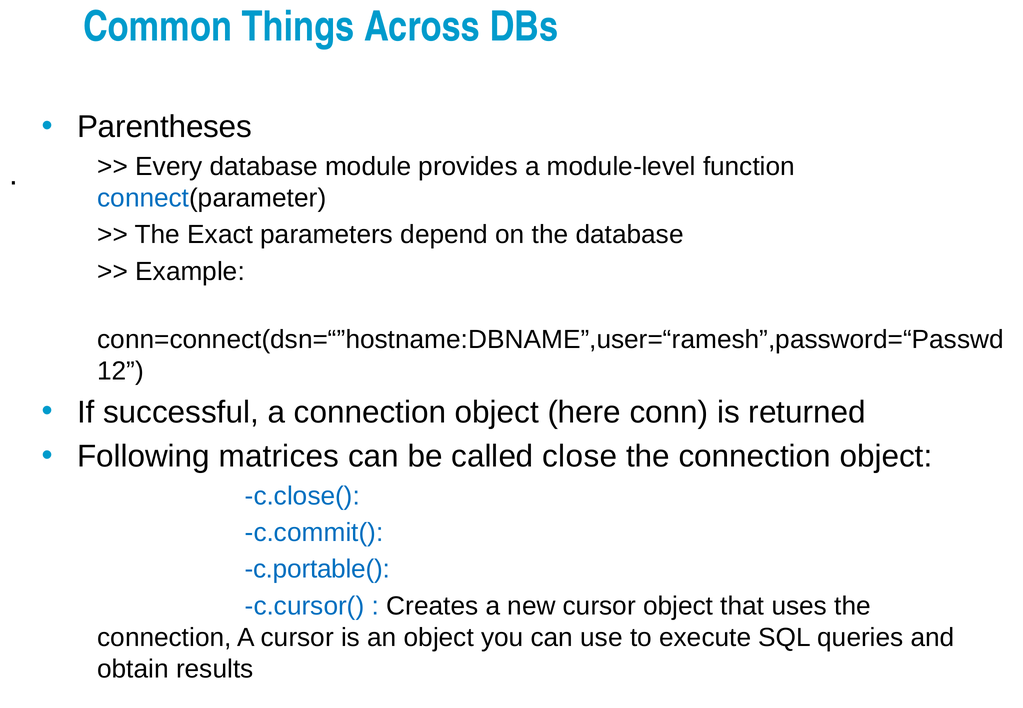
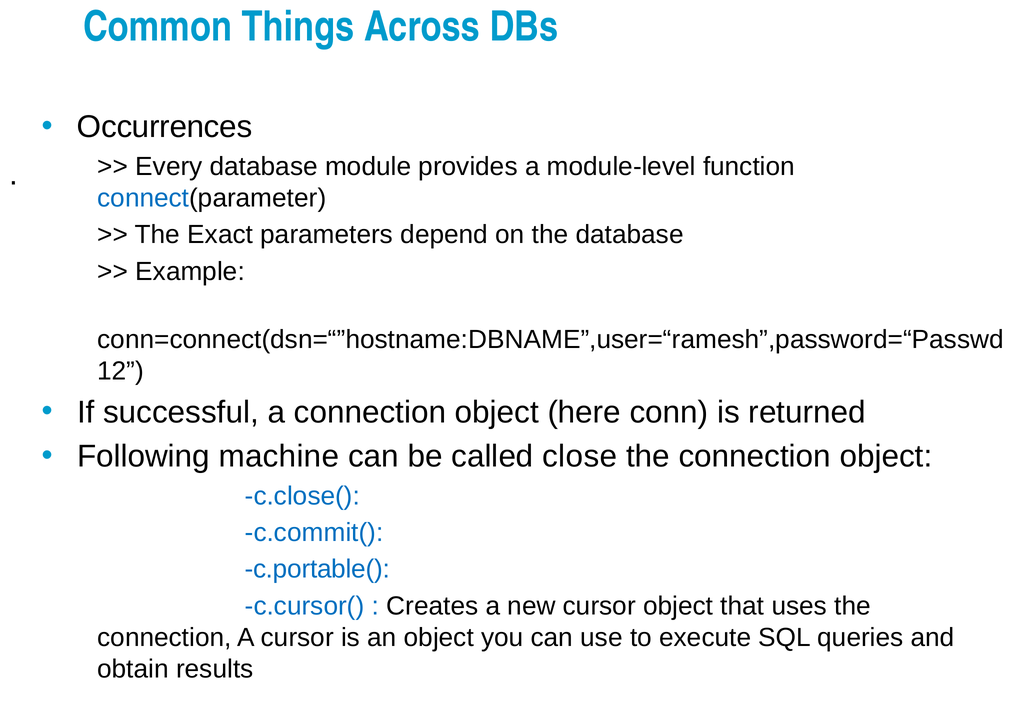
Parentheses: Parentheses -> Occurrences (165, 127)
matrices: matrices -> machine (279, 457)
